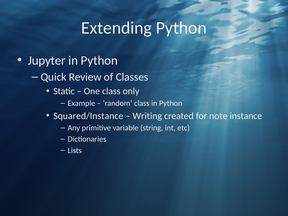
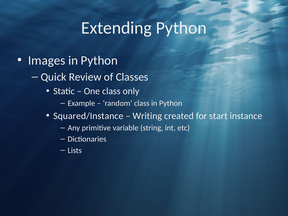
Jupyter: Jupyter -> Images (47, 60)
note: note -> start (218, 116)
